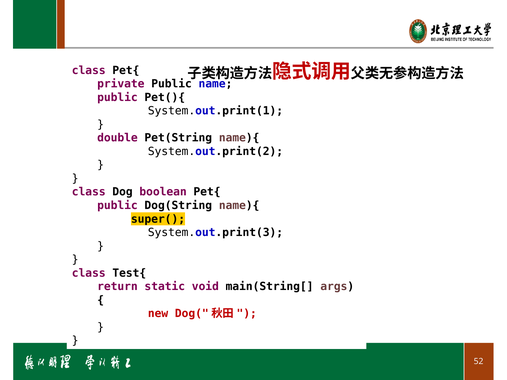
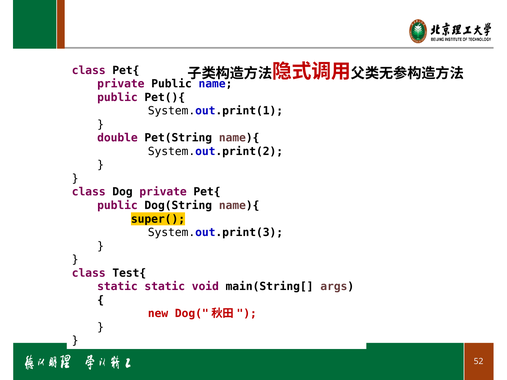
Dog boolean: boolean -> private (163, 192)
return: return -> static (117, 287)
